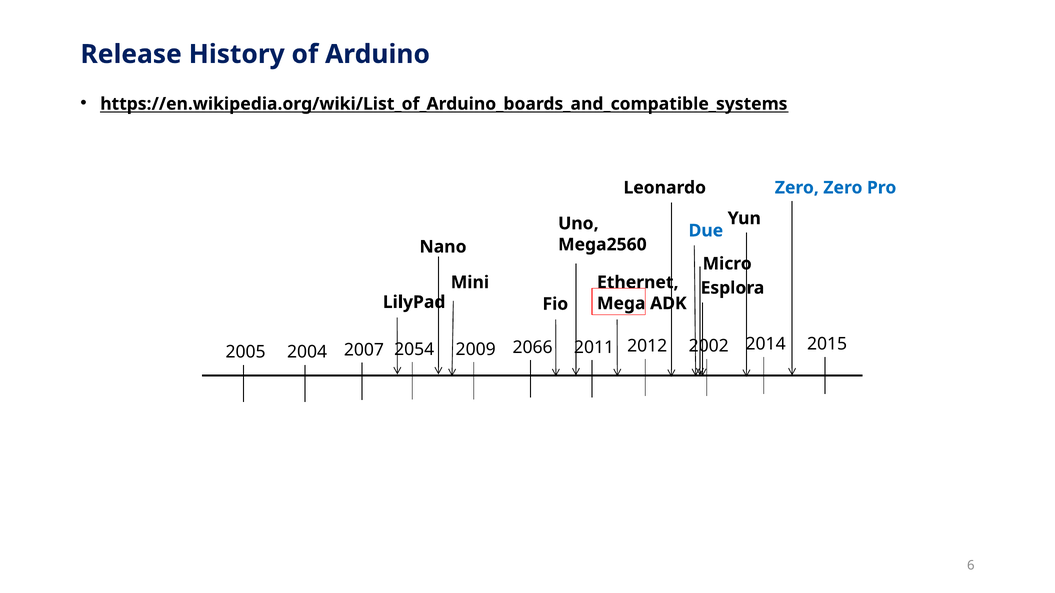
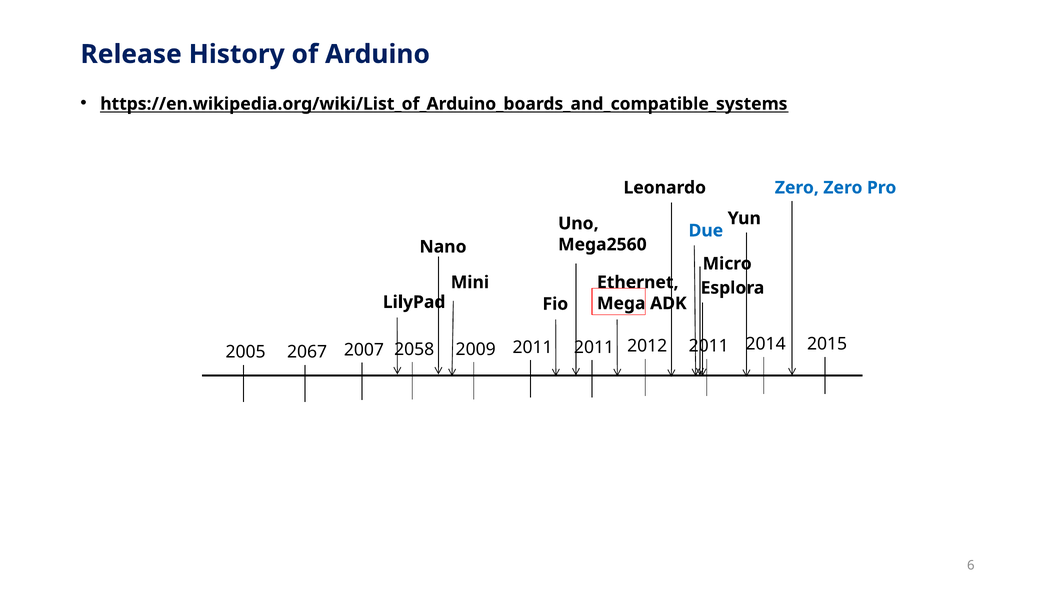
2002: 2002 -> 2011 (709, 346)
2066: 2066 -> 2011 (533, 348)
2054: 2054 -> 2058 (414, 350)
2004: 2004 -> 2067 (307, 352)
